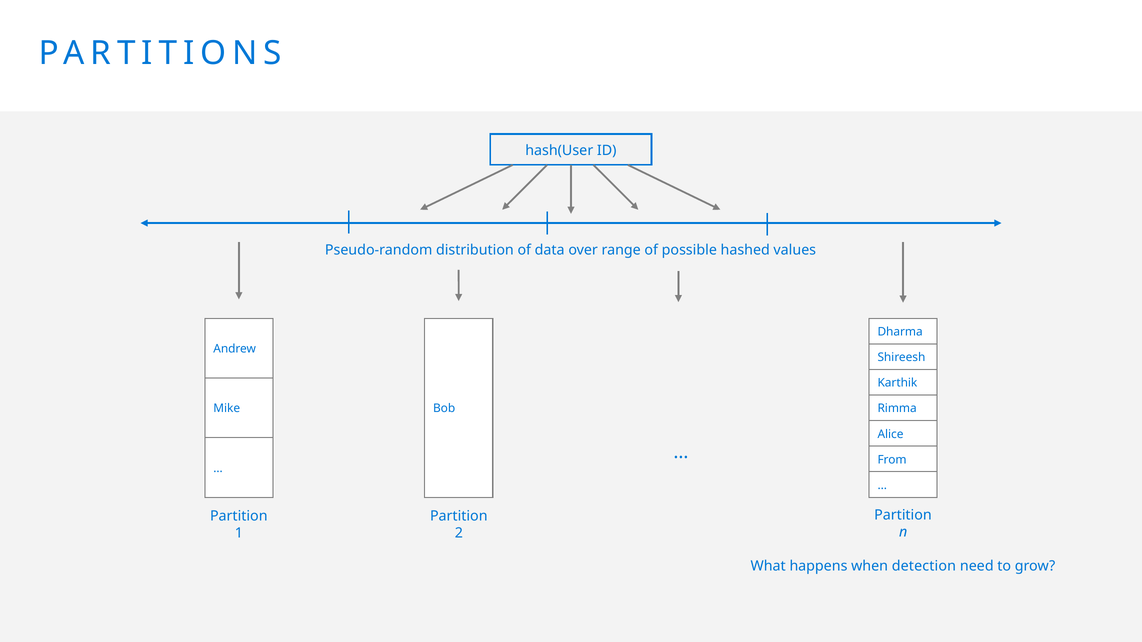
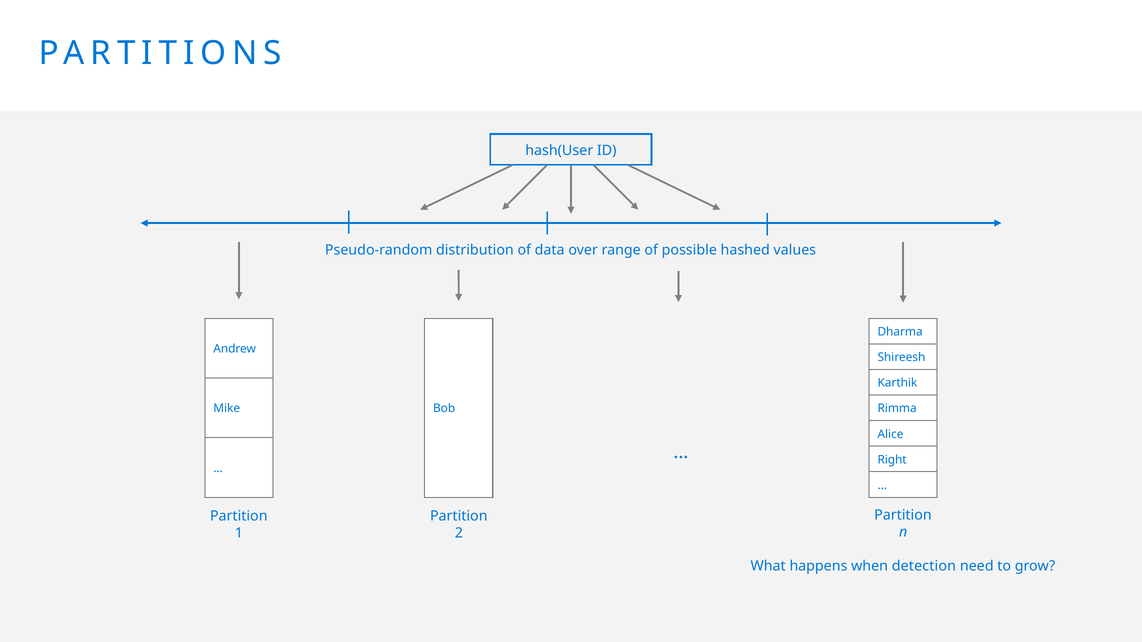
From: From -> Right (892, 460)
